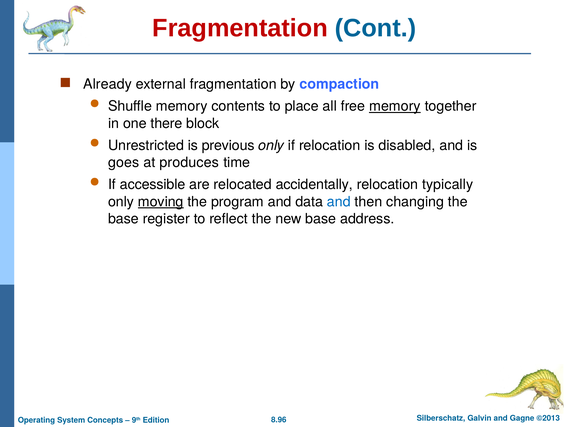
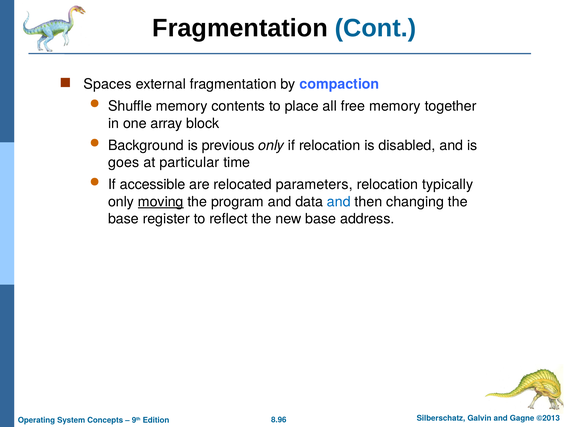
Fragmentation colour: red -> black (240, 28)
Already: Already -> Spaces (107, 84)
memory underline: present -> none (395, 106)
there: there -> array (167, 123)
Unrestricted: Unrestricted -> Background (146, 145)
produces: produces -> particular (189, 162)
accidentally: accidentally -> parameters (314, 184)
